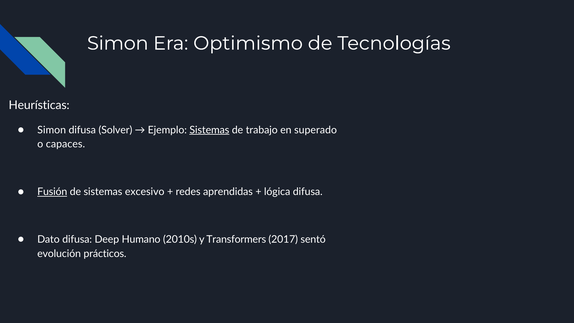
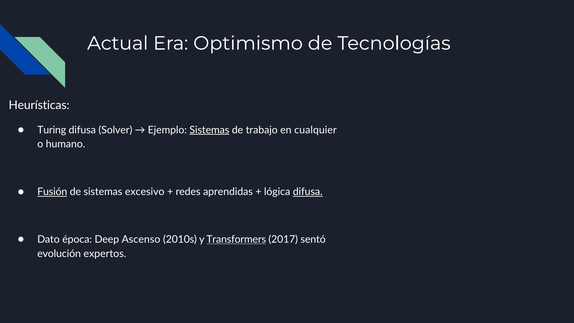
Simon: Simon -> Actual (118, 43)
Simon: Simon -> Turing (52, 130)
superado: superado -> cualquier (316, 130)
capaces: capaces -> humano (66, 144)
difusa underline: none -> present (308, 192)
Dato difusa: difusa -> época (77, 239)
Humano: Humano -> Ascenso (141, 239)
Transformers underline: none -> present (236, 239)
prácticos: prácticos -> expertos (105, 254)
